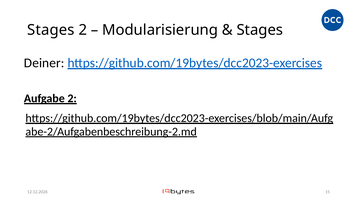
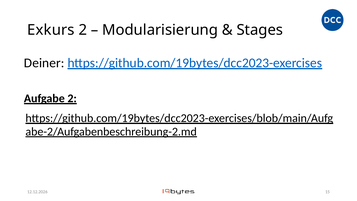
Stages: Stages -> Exkurs (51, 30)
